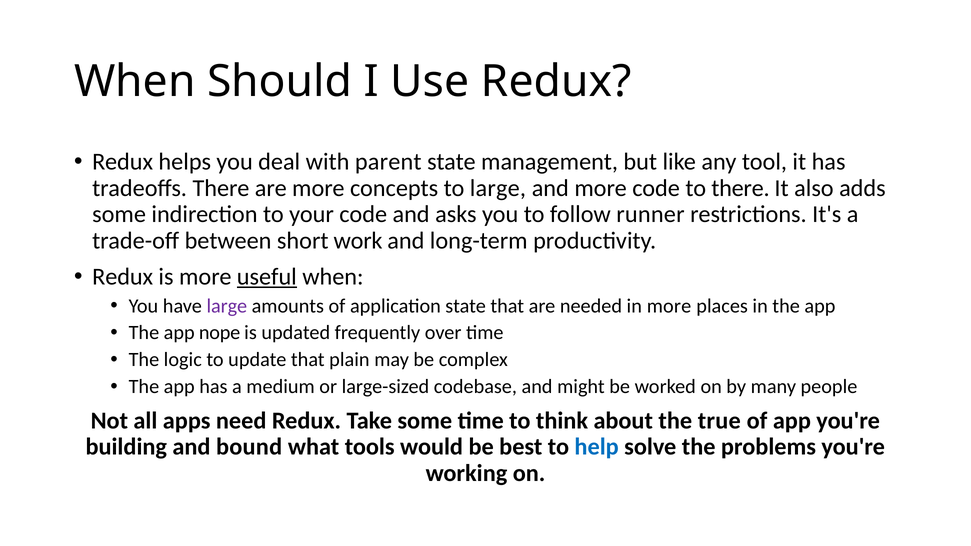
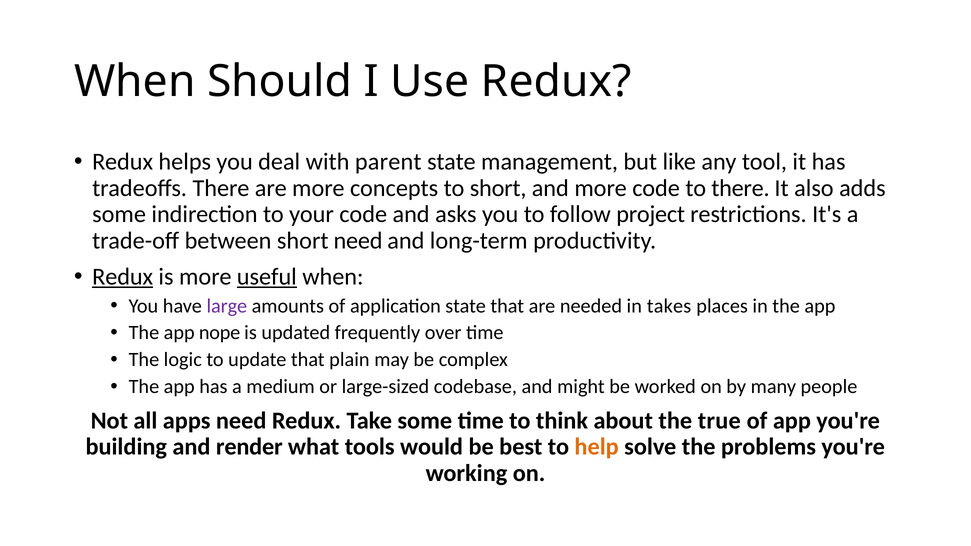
to large: large -> short (498, 188)
runner: runner -> project (651, 214)
short work: work -> need (358, 241)
Redux underline: none -> present (123, 277)
in more: more -> takes (669, 306)
bound: bound -> render (249, 447)
help colour: blue -> orange (597, 447)
